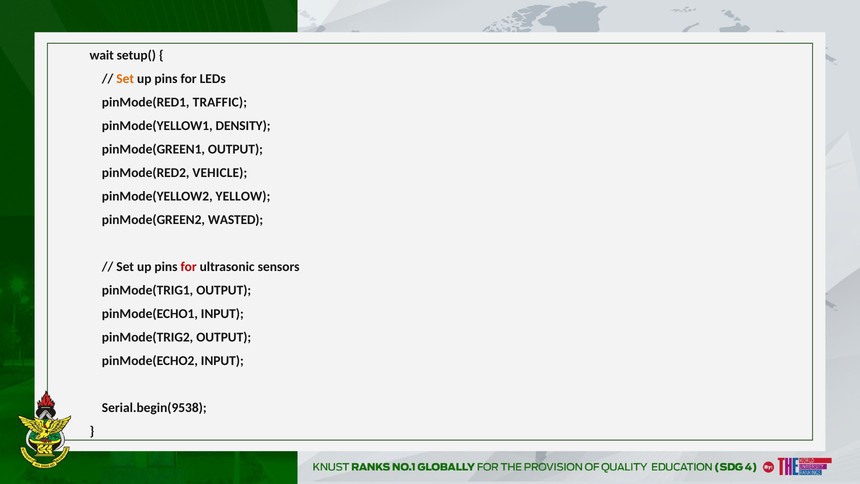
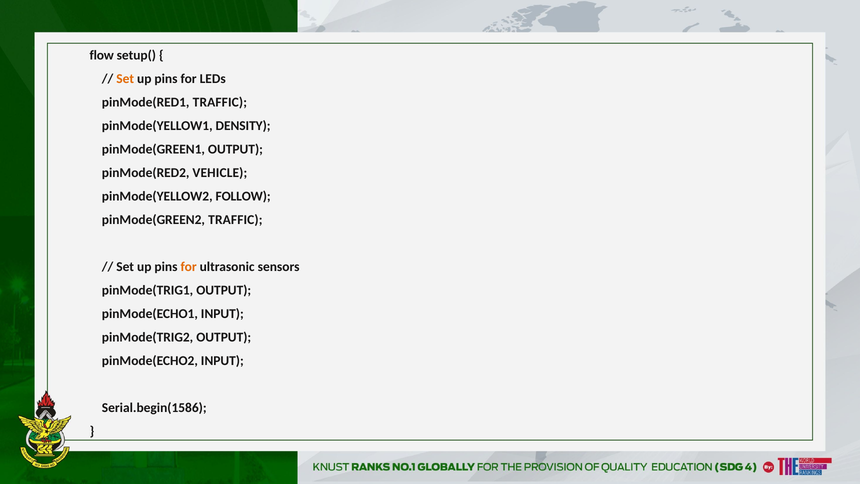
wait: wait -> flow (102, 55)
YELLOW: YELLOW -> FOLLOW (243, 196)
pinMode(GREEN2 WASTED: WASTED -> TRAFFIC (235, 220)
for colour: red -> orange (189, 267)
Serial.begin(9538: Serial.begin(9538 -> Serial.begin(1586 (154, 407)
